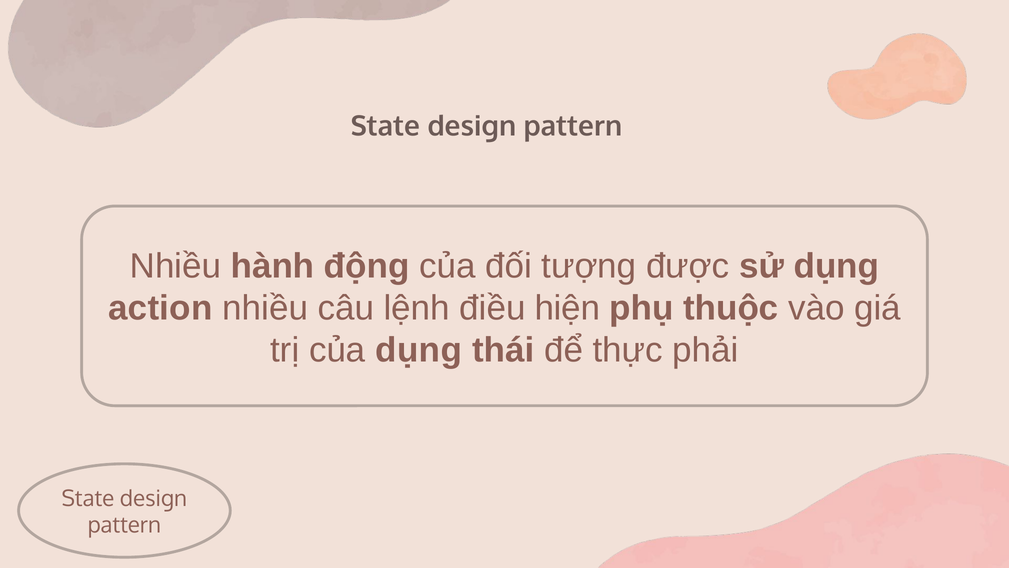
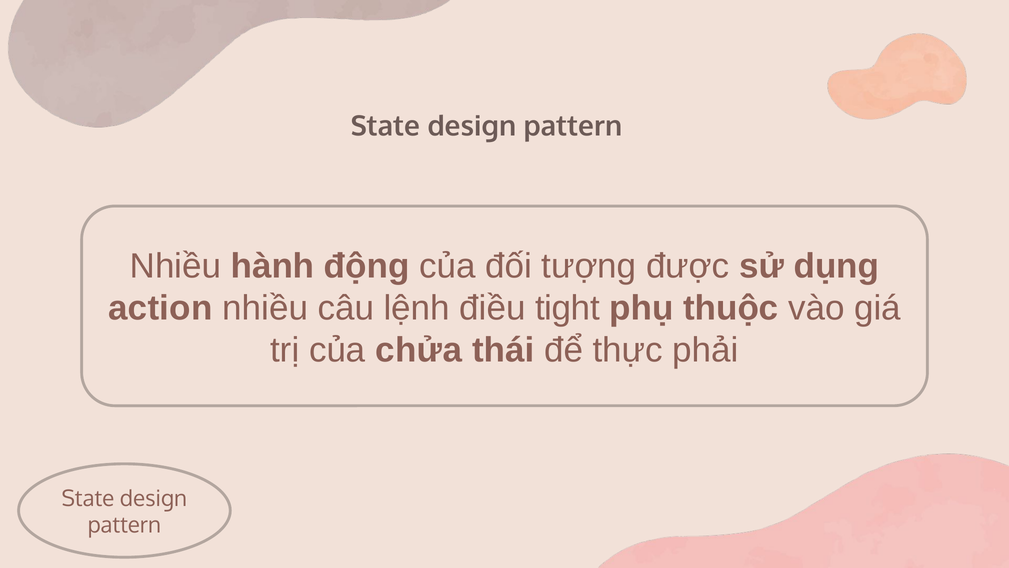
hiện: hiện -> tight (567, 308)
của dụng: dụng -> chửa (419, 350)
